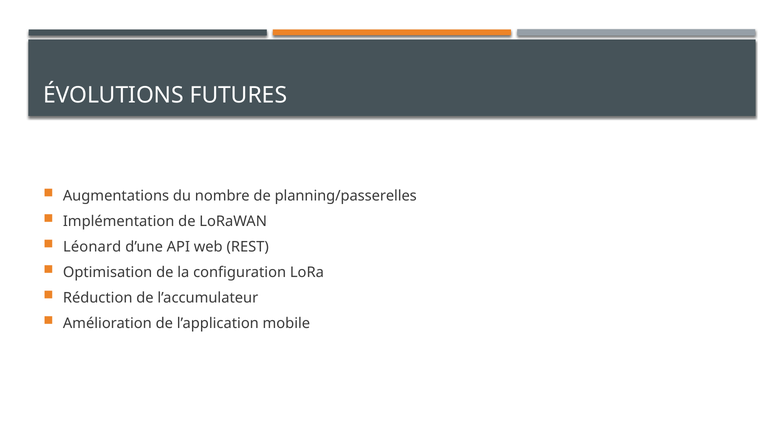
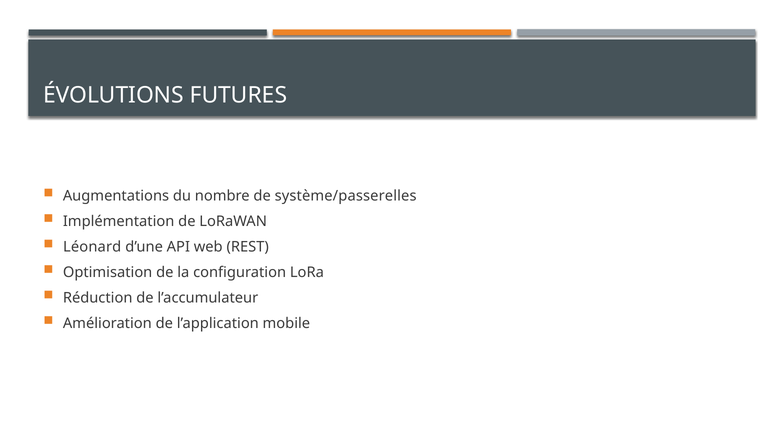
planning/passerelles: planning/passerelles -> système/passerelles (346, 196)
